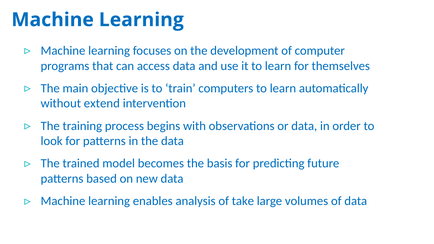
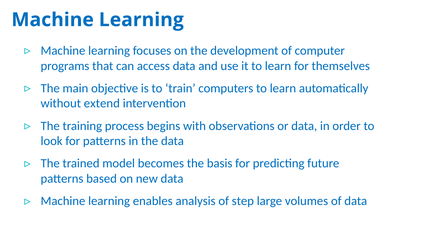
take: take -> step (243, 201)
